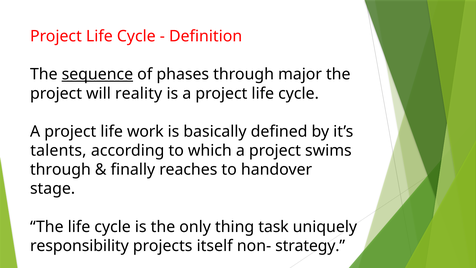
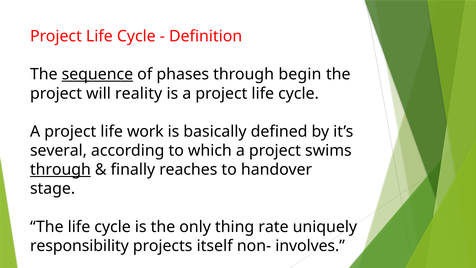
major: major -> begin (300, 74)
talents: talents -> several (58, 150)
through underline: none -> present (60, 170)
task: task -> rate (273, 227)
strategy: strategy -> involves (310, 246)
